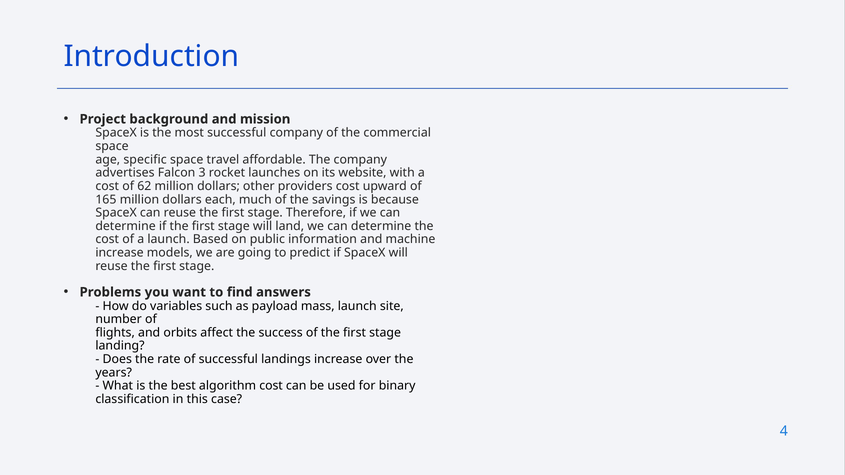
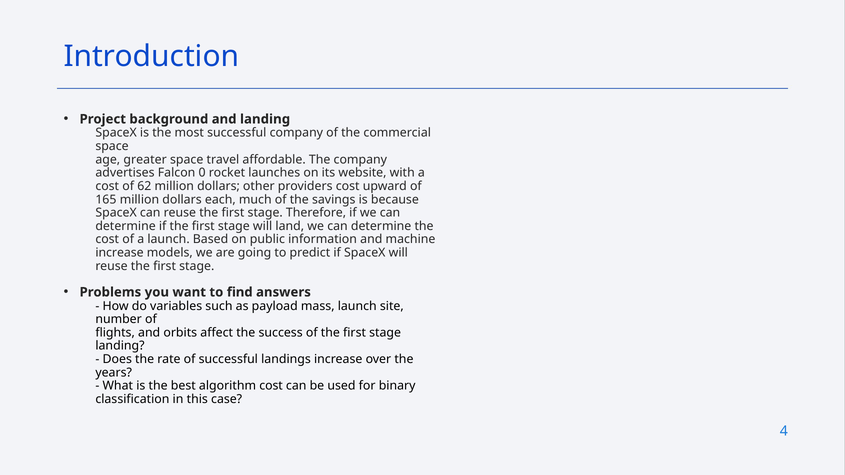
and mission: mission -> landing (265, 119)
specific: specific -> greater (145, 160)
3: 3 -> 0 (202, 173)
